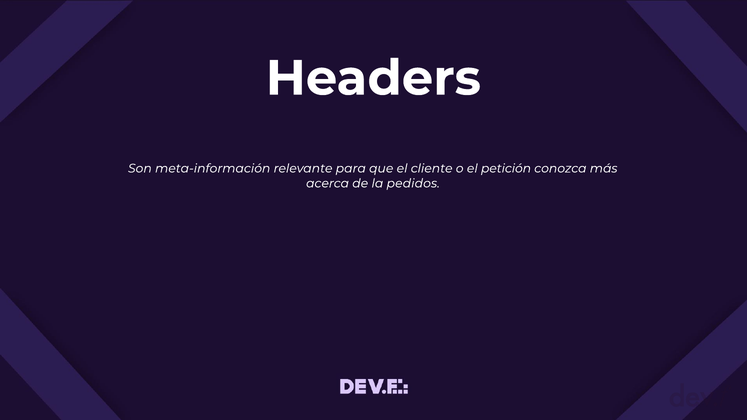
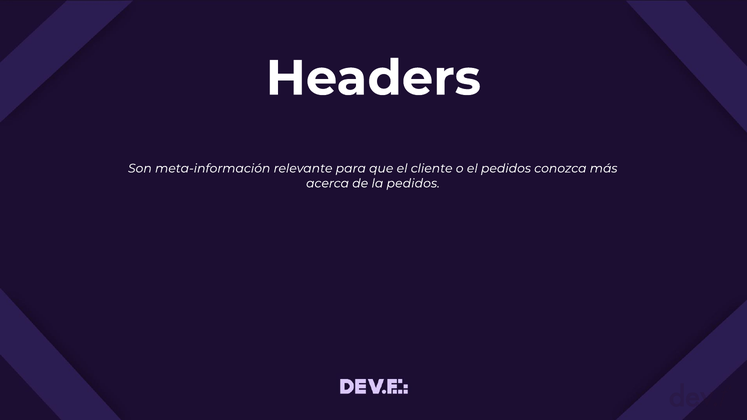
el petición: petición -> pedidos (506, 168)
